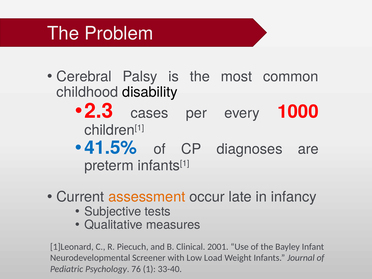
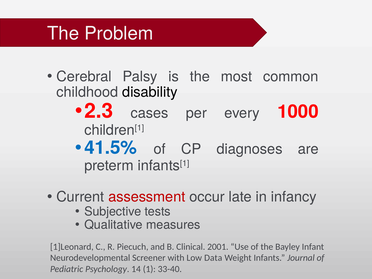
assessment colour: orange -> red (147, 197)
Load: Load -> Data (213, 258)
76: 76 -> 14 (136, 269)
